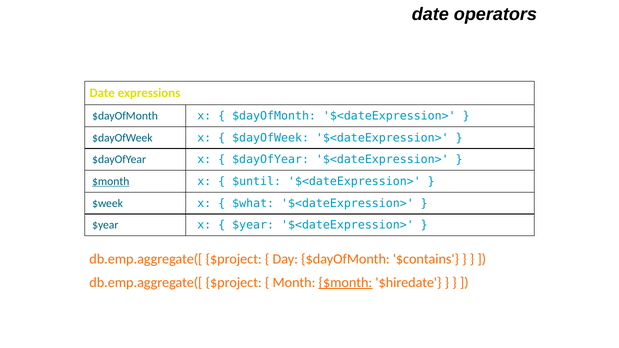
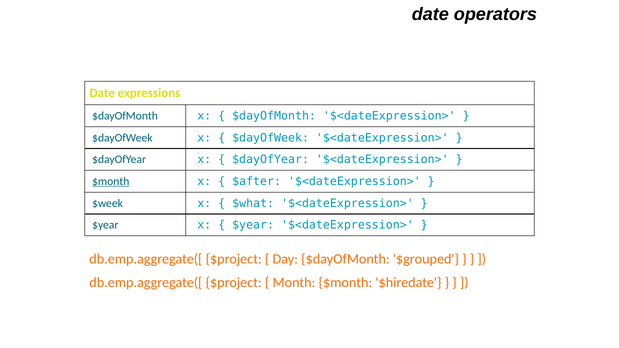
$until: $until -> $after (257, 182)
$contains: $contains -> $grouped (426, 259)
$month underline: present -> none (345, 283)
